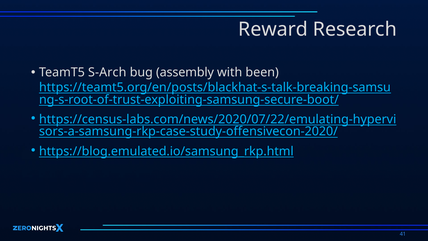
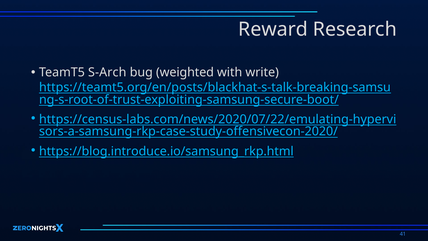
assembly: assembly -> weighted (185, 72)
been: been -> write (262, 72)
https://blog.emulated.io/samsung_rkp.html: https://blog.emulated.io/samsung_rkp.html -> https://blog.introduce.io/samsung_rkp.html (166, 151)
